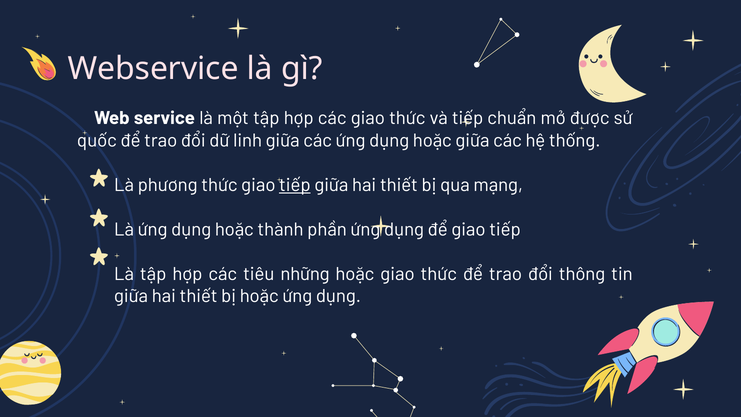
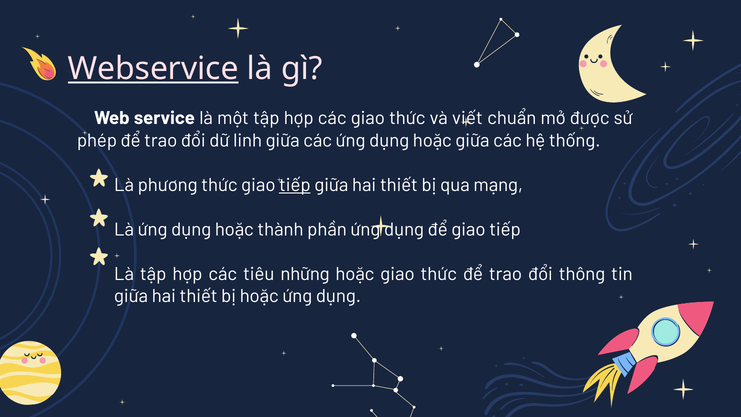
Webservice underline: none -> present (153, 69)
và tiếp: tiếp -> viết (467, 118)
quốc: quốc -> phép (97, 140)
